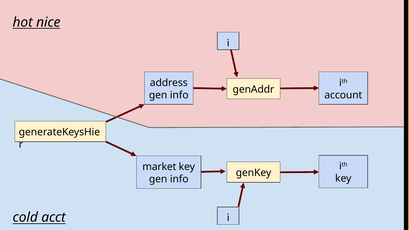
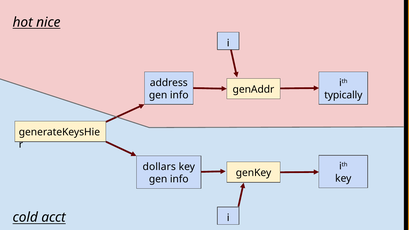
account: account -> typically (343, 95)
market: market -> dollars (159, 167)
